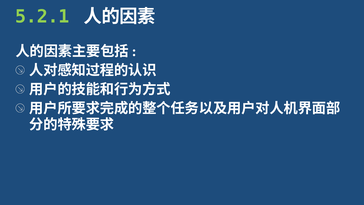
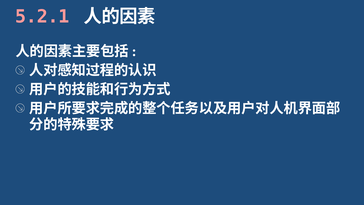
5.2.1 colour: light green -> pink (42, 17)
